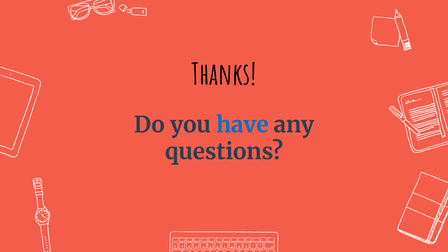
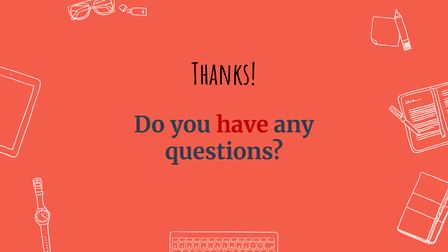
have colour: blue -> red (242, 125)
